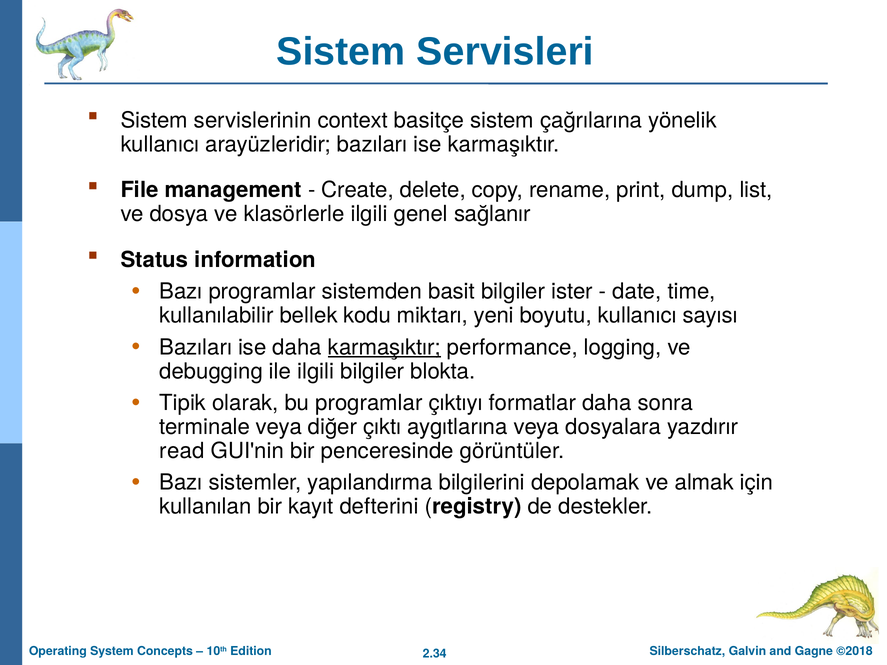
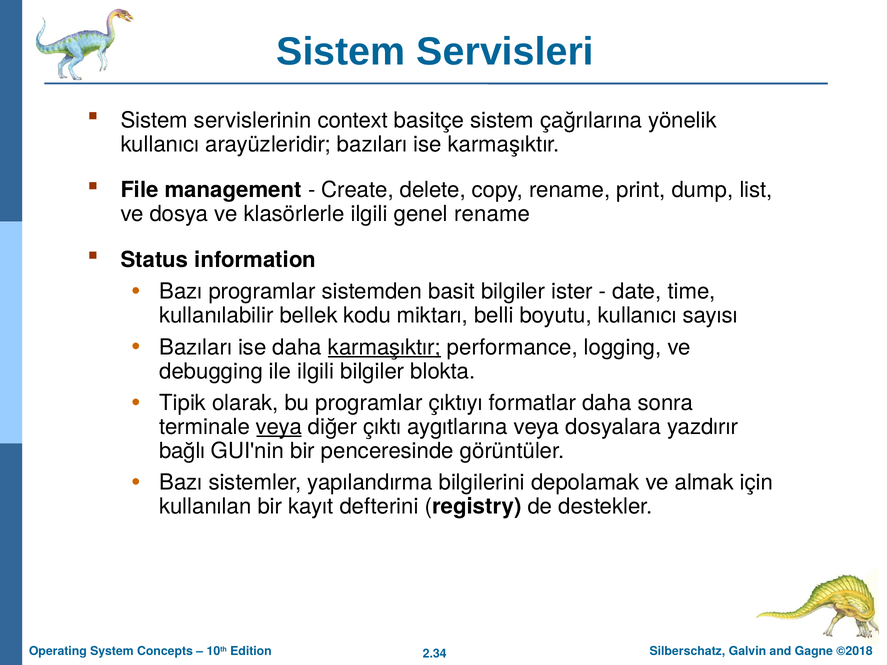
genel sağlanır: sağlanır -> rename (492, 214)
yeni: yeni -> belli (494, 316)
veya underline: none -> present (279, 427)
read: read -> bağlı (182, 451)
